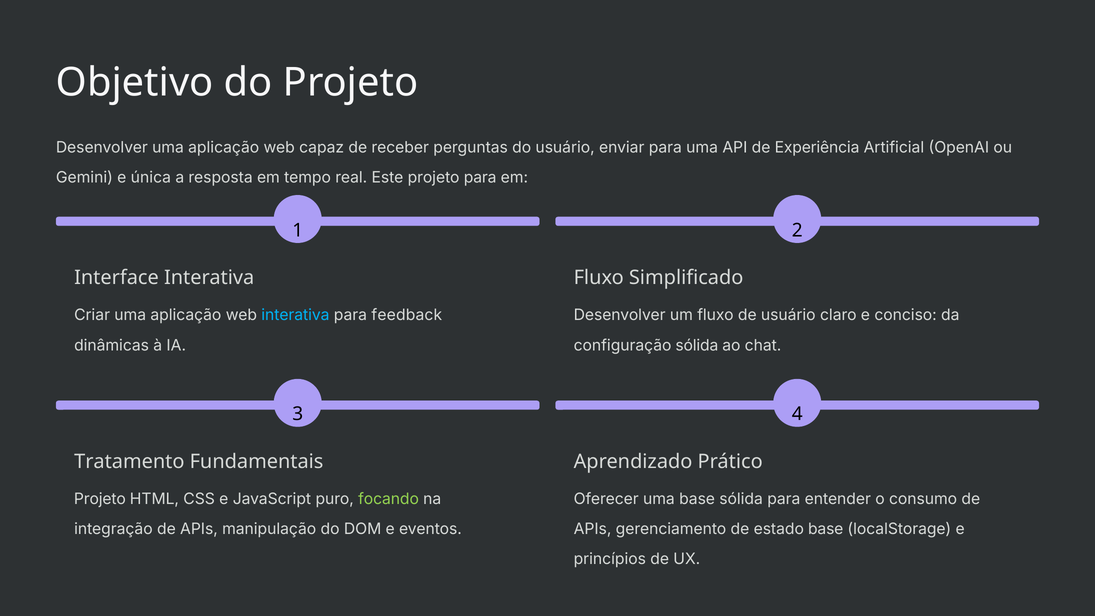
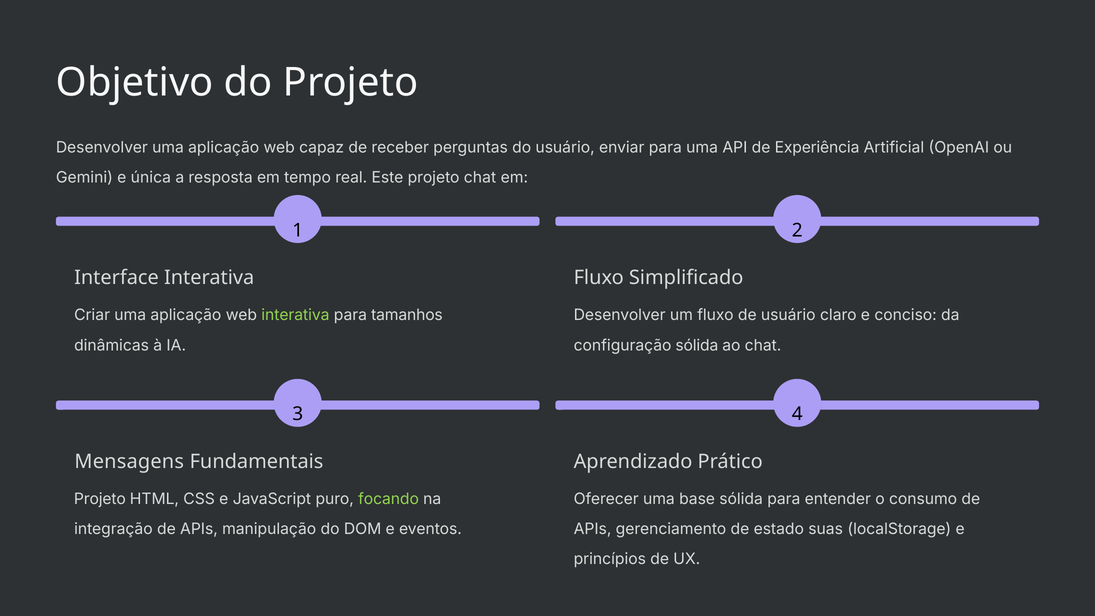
projeto para: para -> chat (480, 178)
interativa colour: light blue -> light green (295, 315)
feedback: feedback -> tamanhos (407, 315)
Tratamento: Tratamento -> Mensagens (129, 462)
estado base: base -> suas (826, 529)
